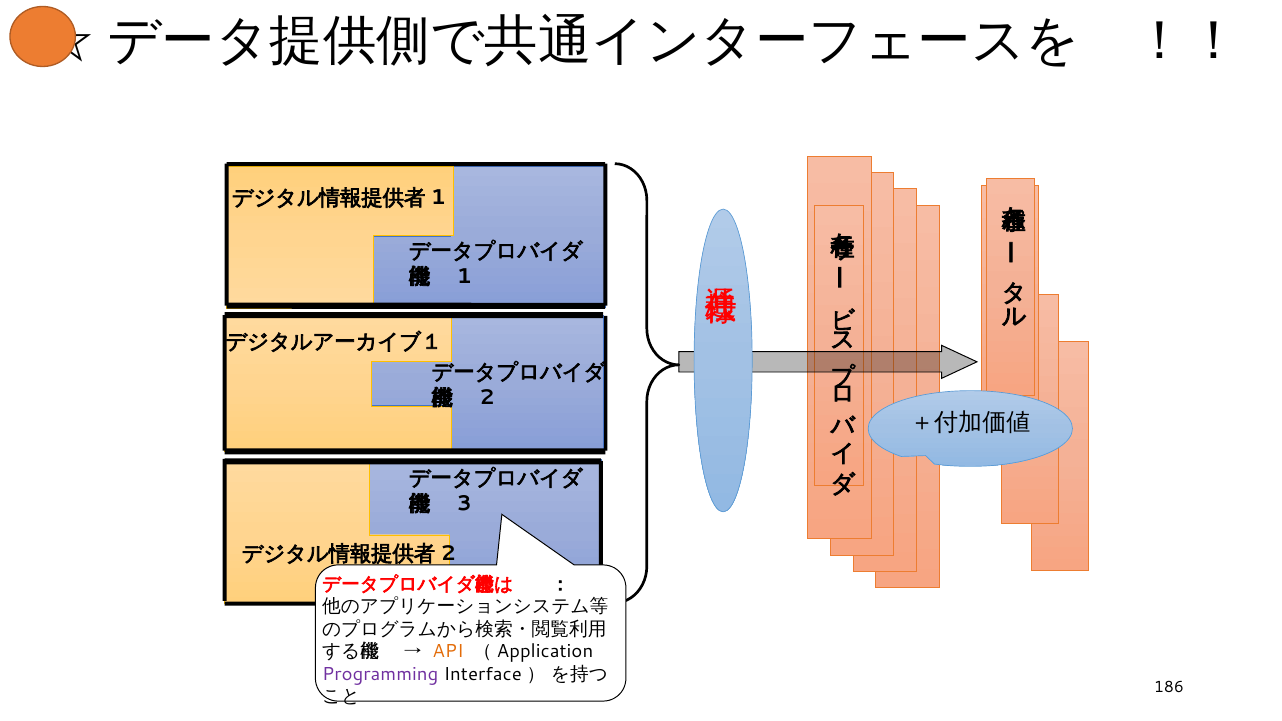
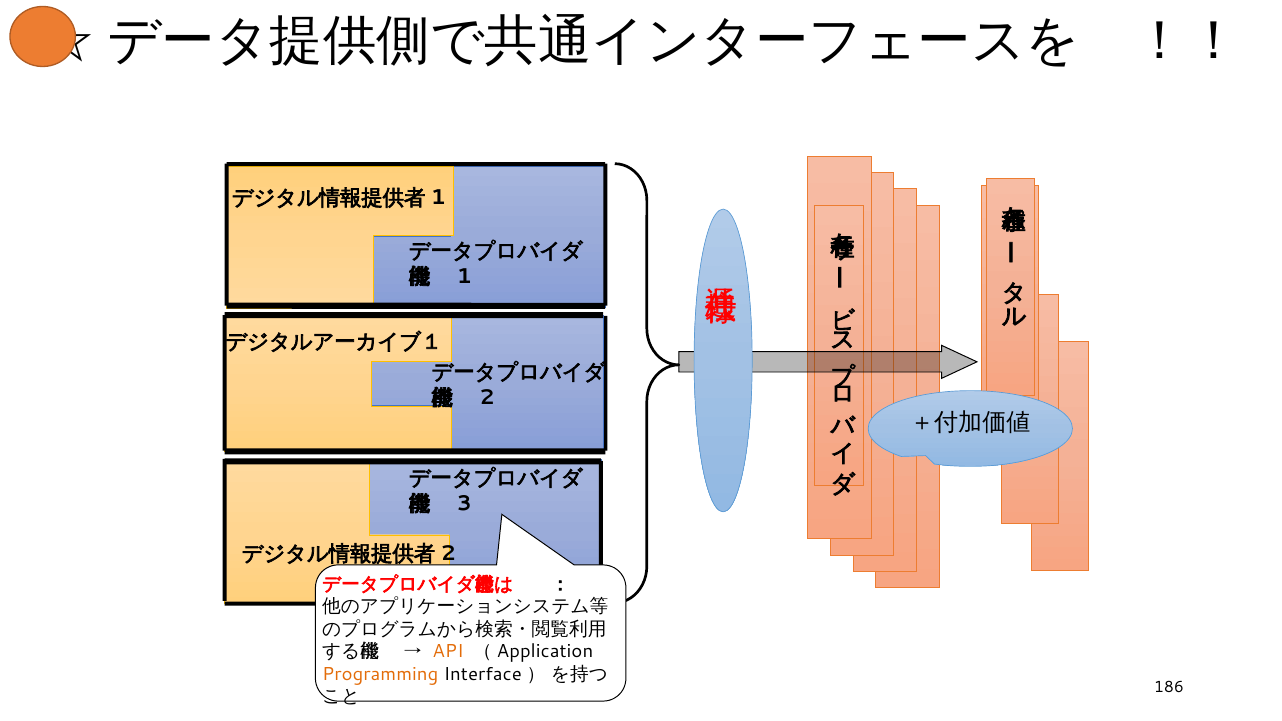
Programming colour: purple -> orange (380, 674)
